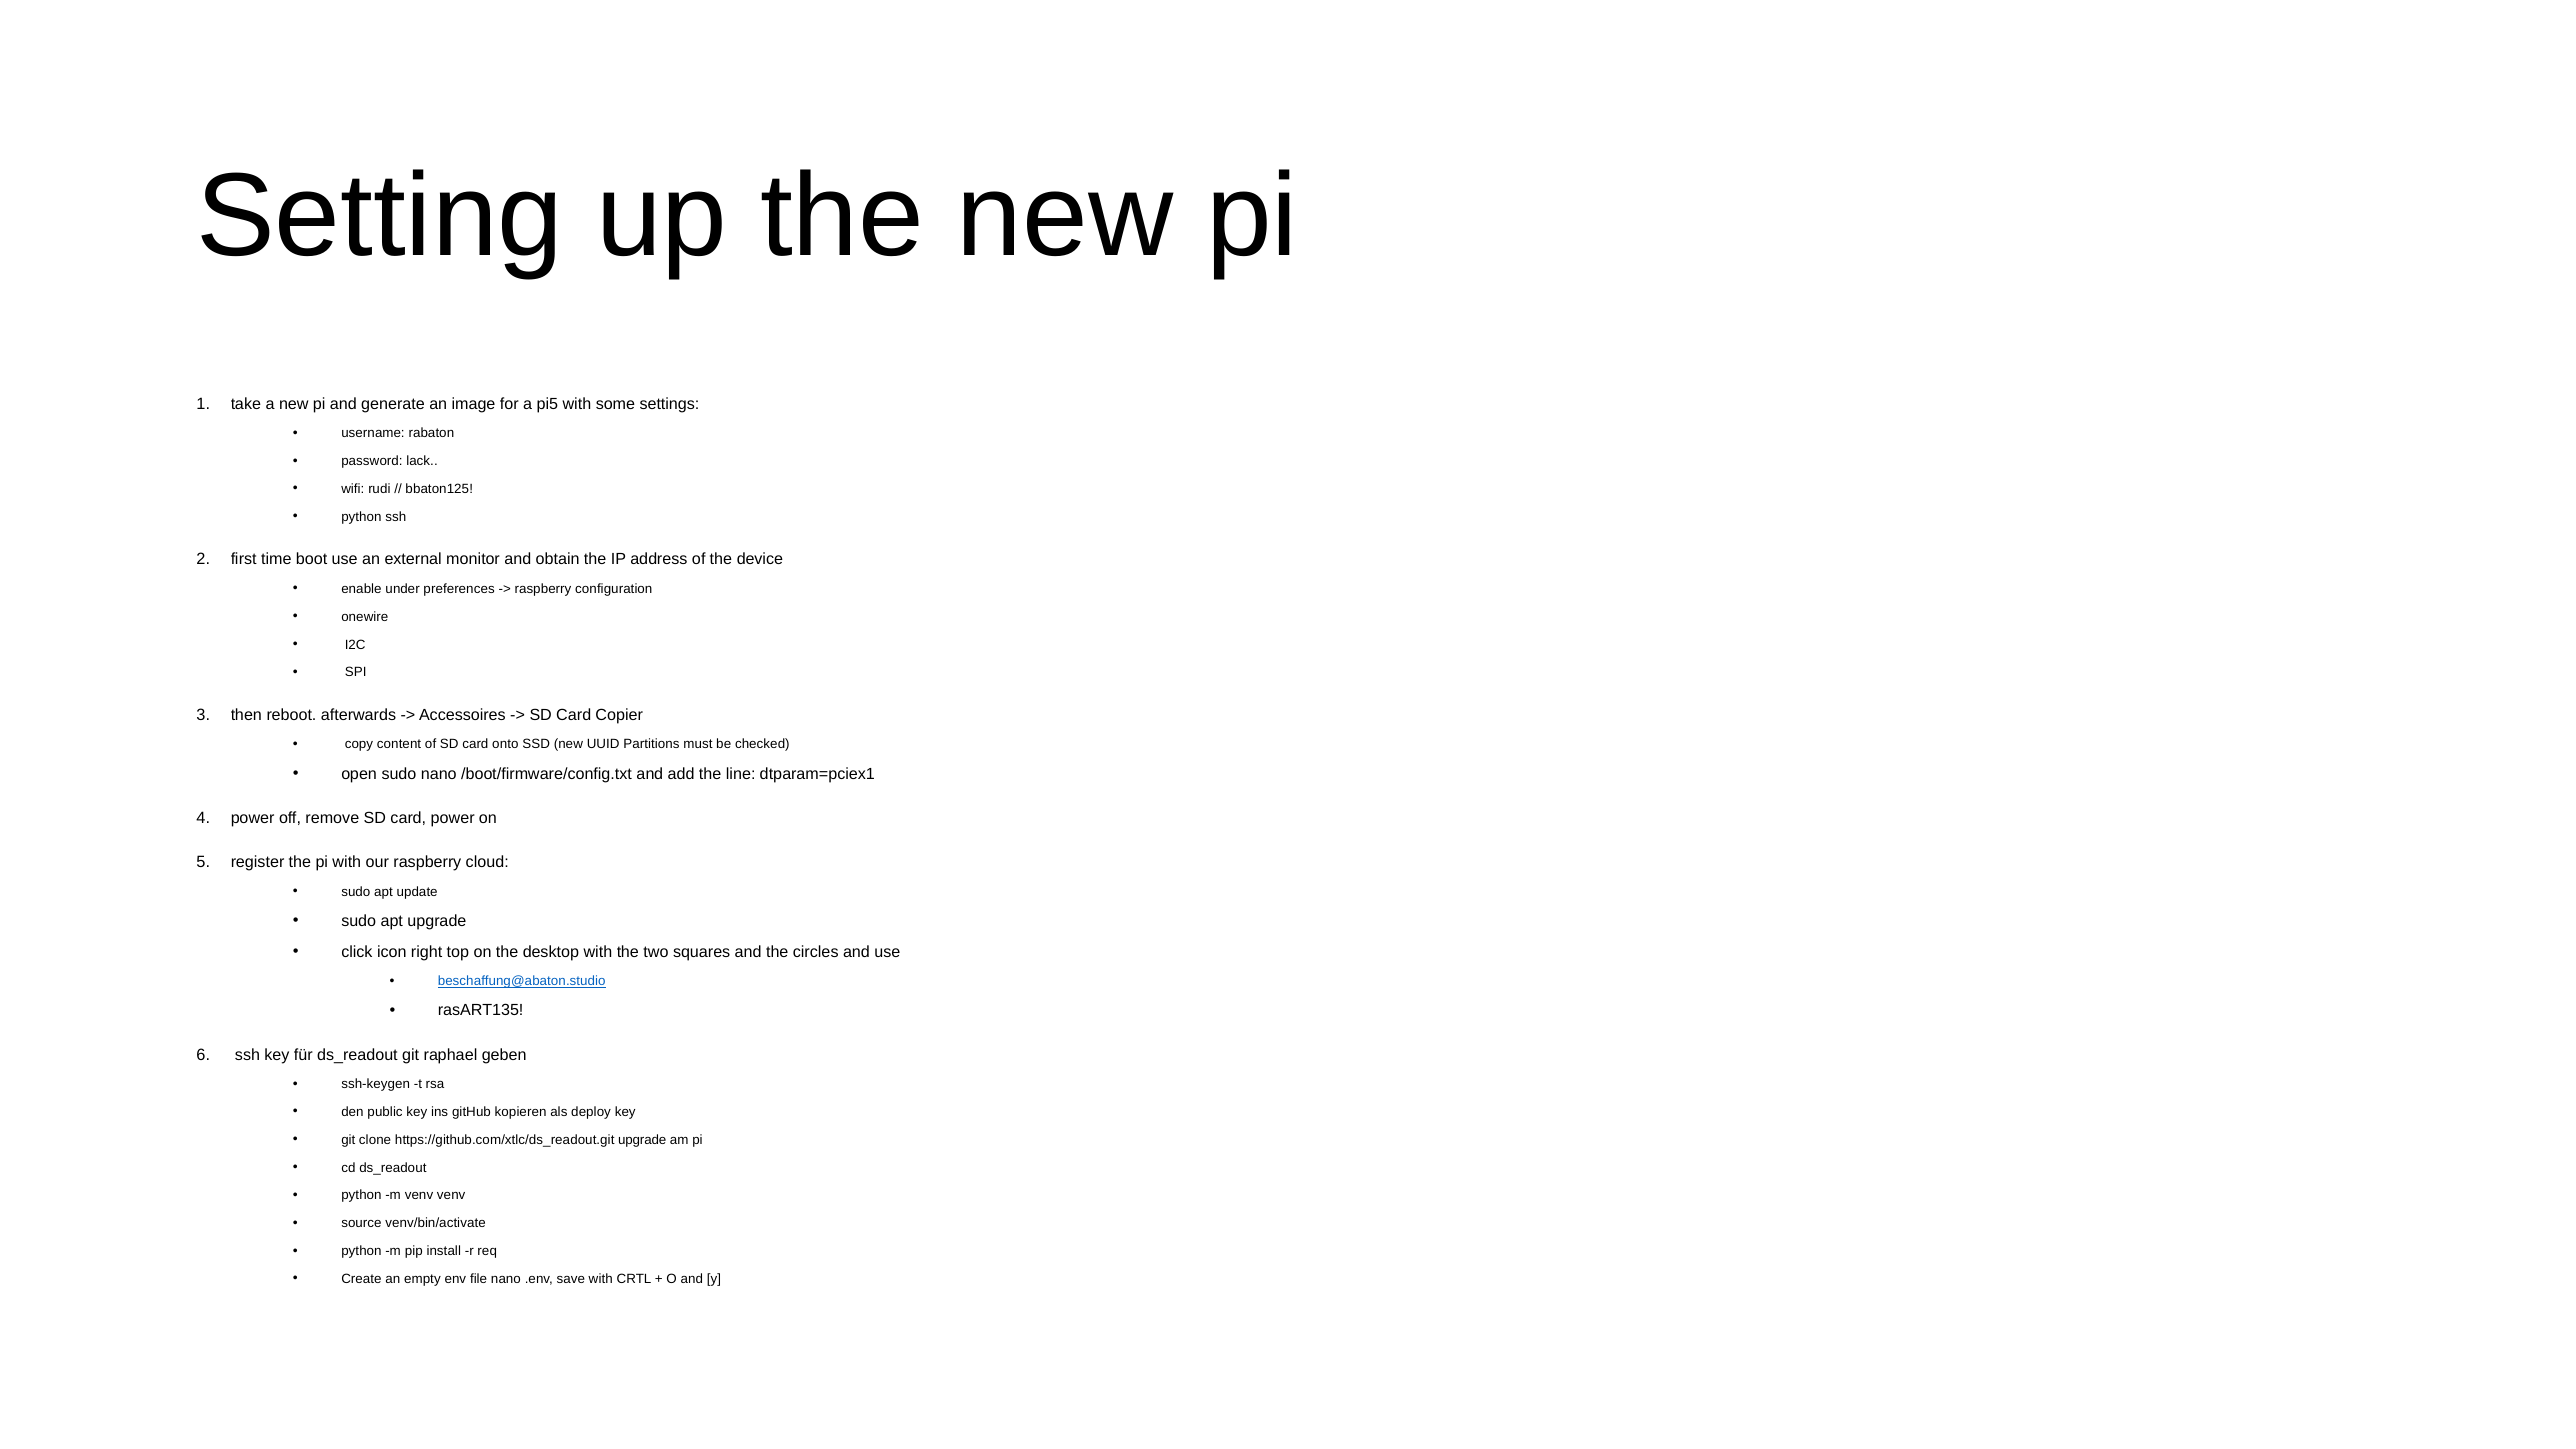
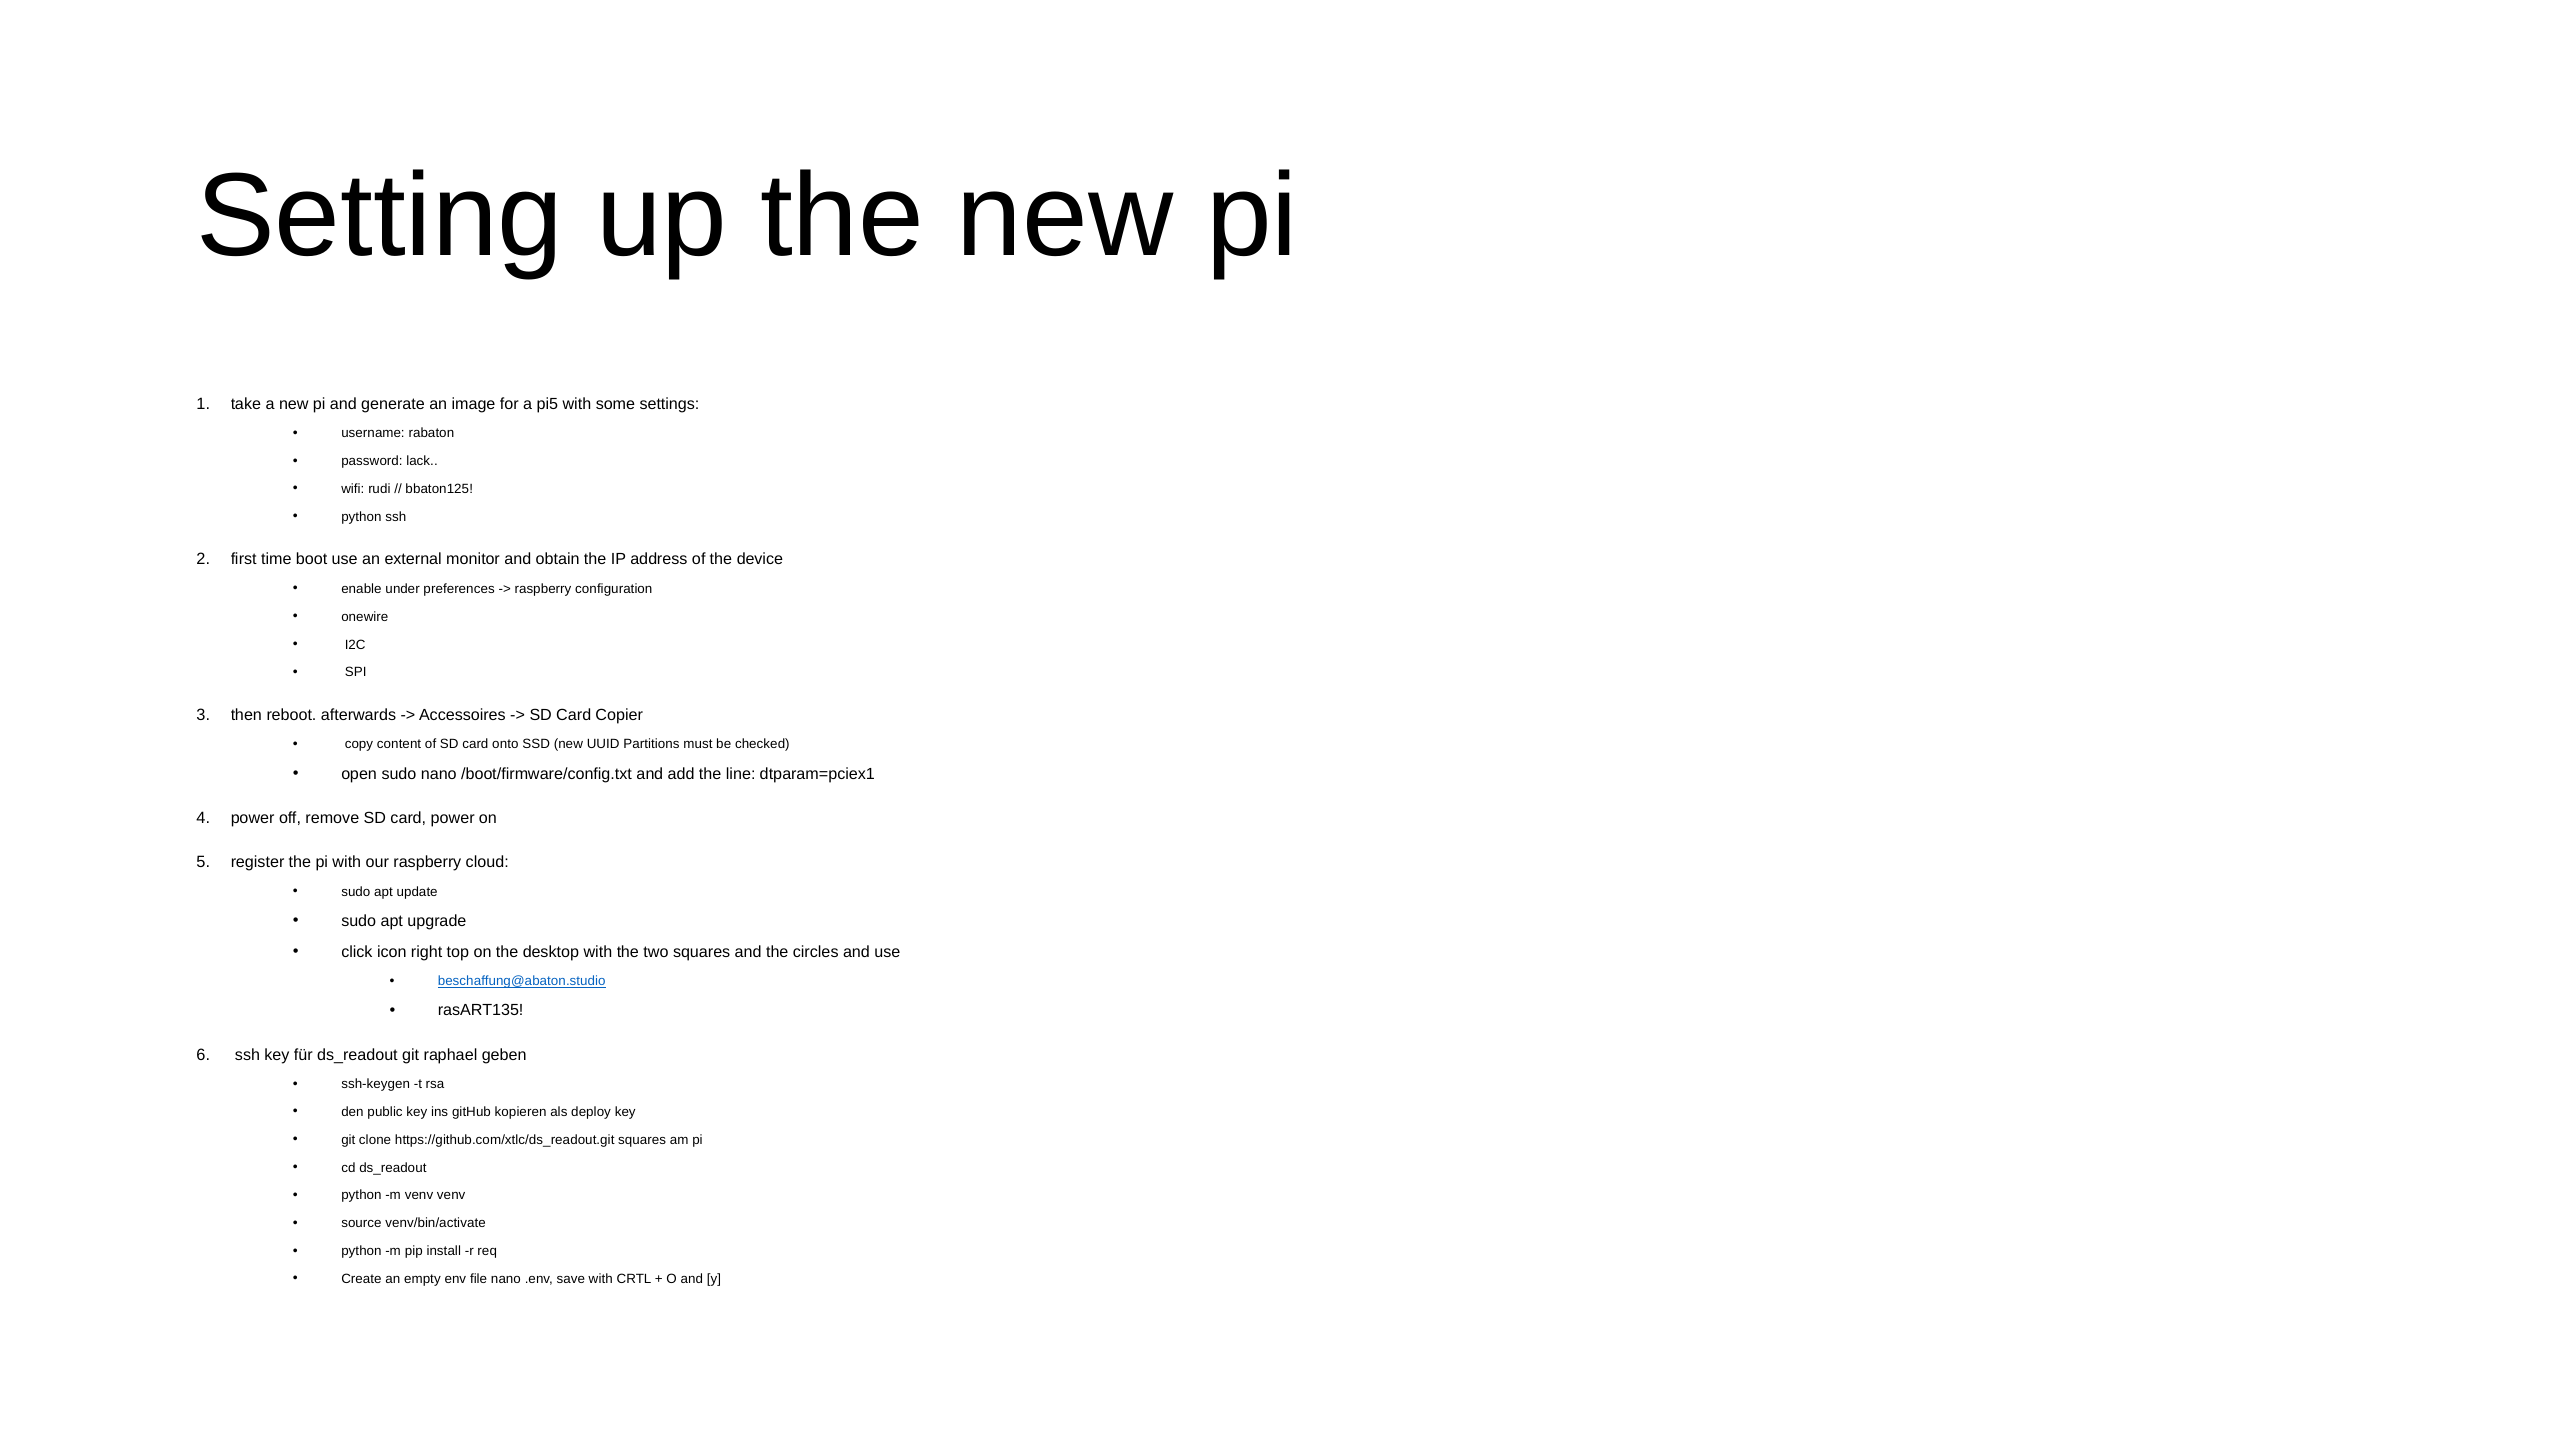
https://github.com/xtlc/ds_readout.git upgrade: upgrade -> squares (642, 1140)
